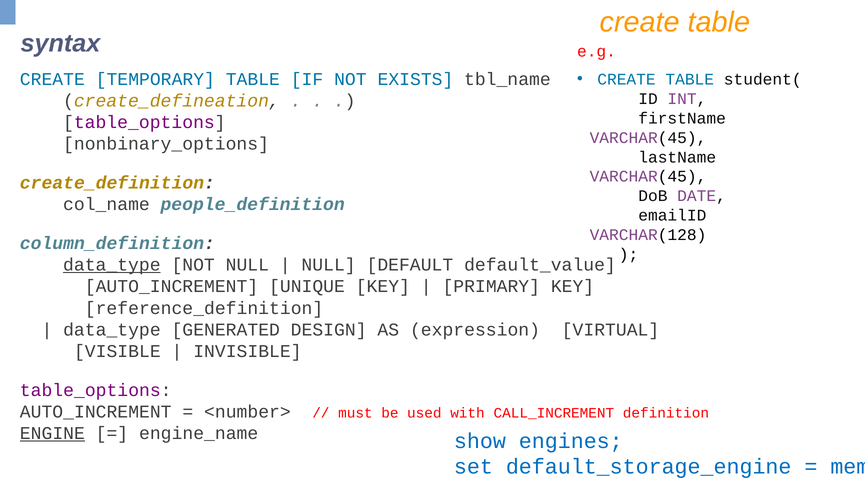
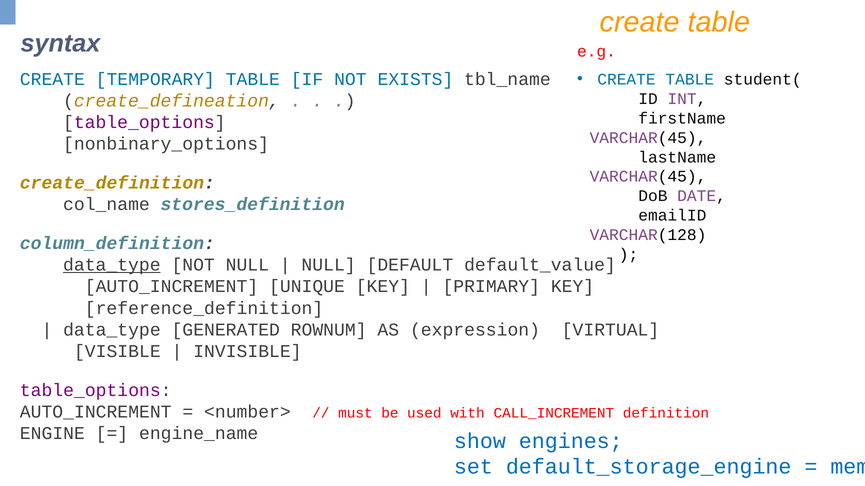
people_definition: people_definition -> stores_definition (253, 205)
DESIGN: DESIGN -> ROWNUM (329, 330)
ENGINE underline: present -> none (52, 434)
